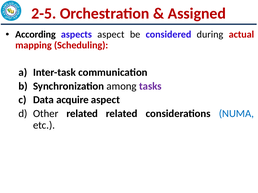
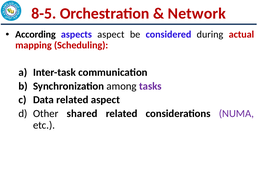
2-5: 2-5 -> 8-5 (44, 14)
Assigned: Assigned -> Network (197, 14)
Data acquire: acquire -> related (72, 100)
Other related: related -> shared (82, 114)
NUMA colour: blue -> purple (236, 114)
